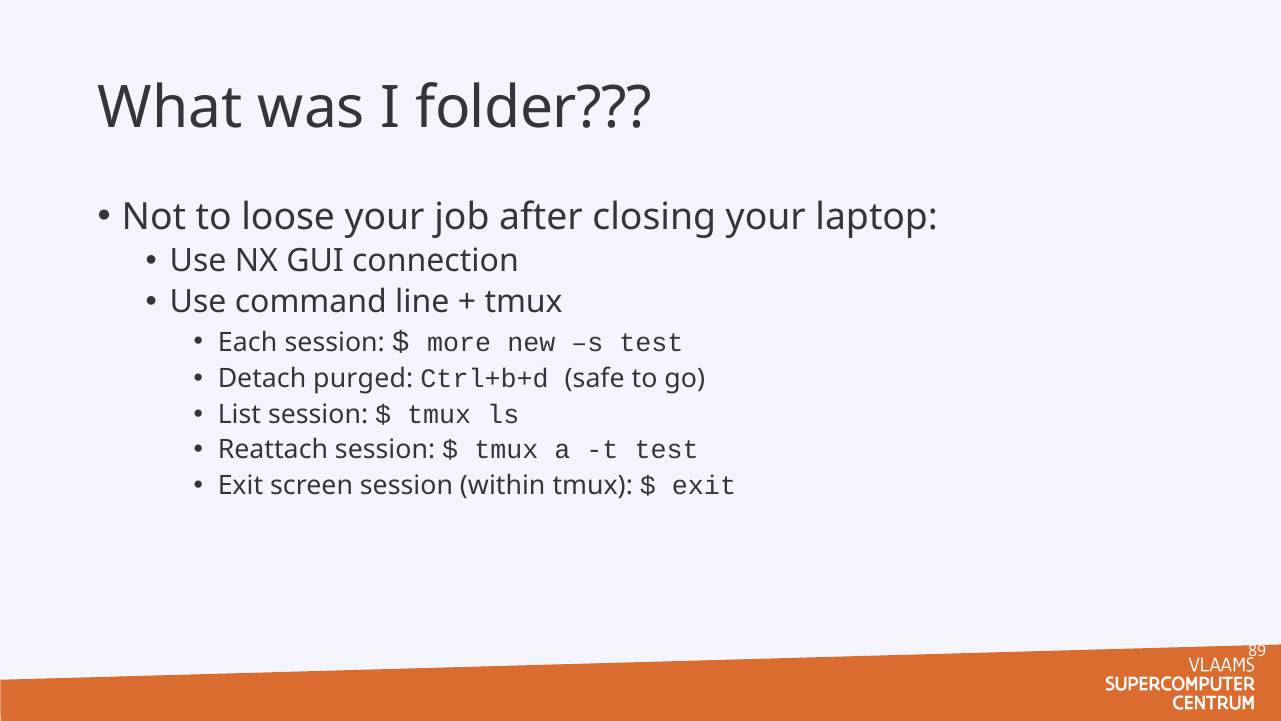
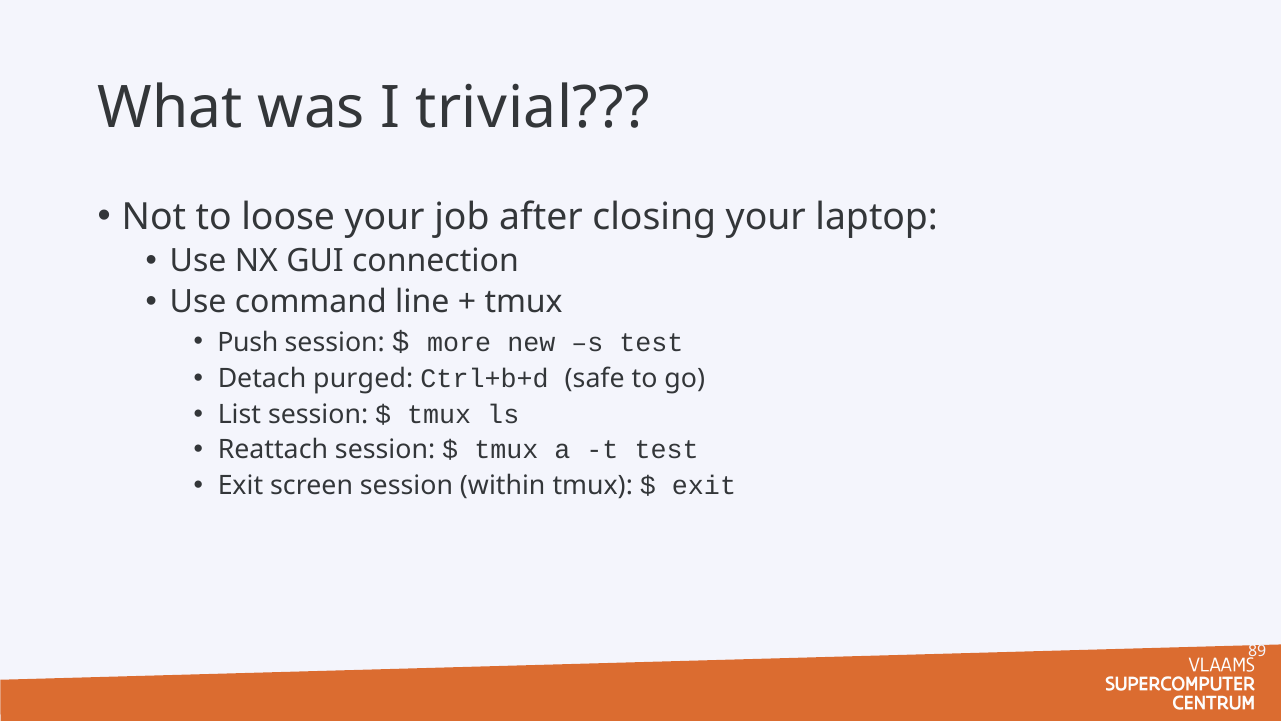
folder: folder -> trivial (533, 108)
Each: Each -> Push (248, 343)
